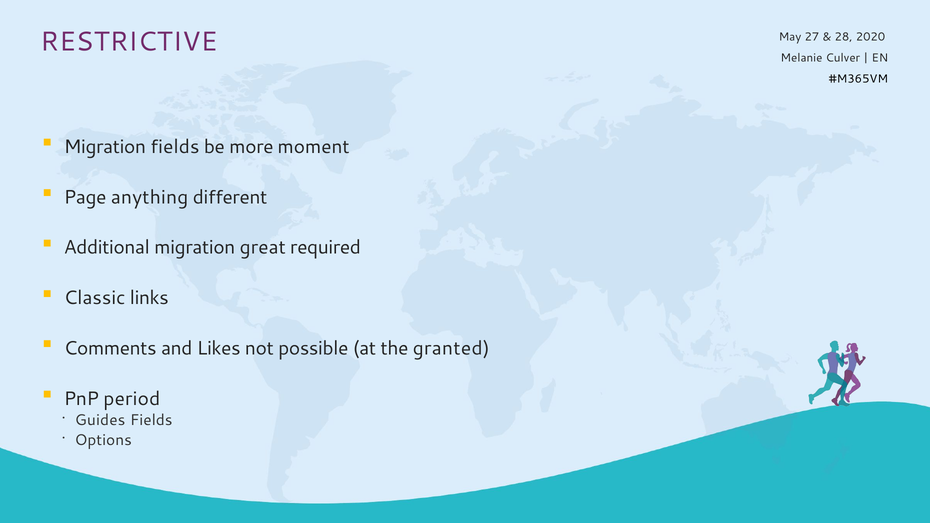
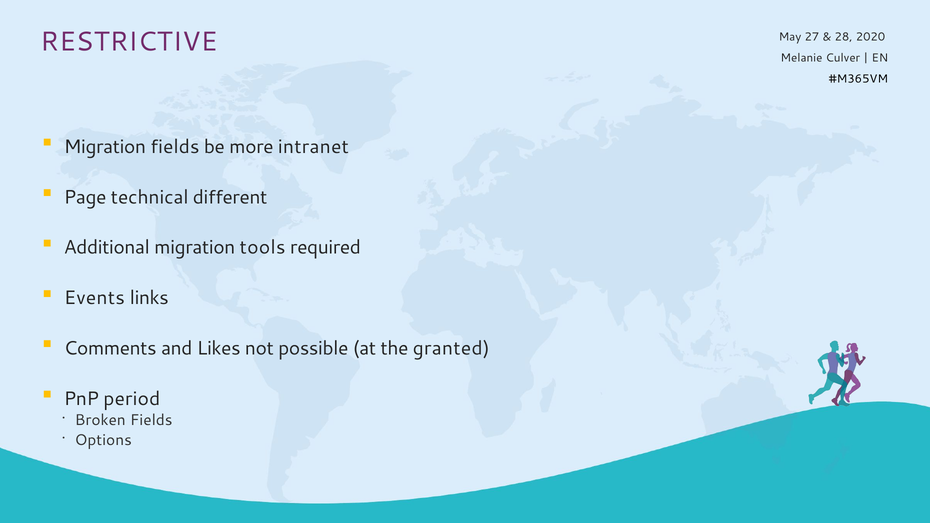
moment: moment -> intranet (313, 147)
anything: anything -> technical (150, 197)
great: great -> tools (263, 248)
Classic: Classic -> Events (94, 298)
Guides: Guides -> Broken (100, 420)
